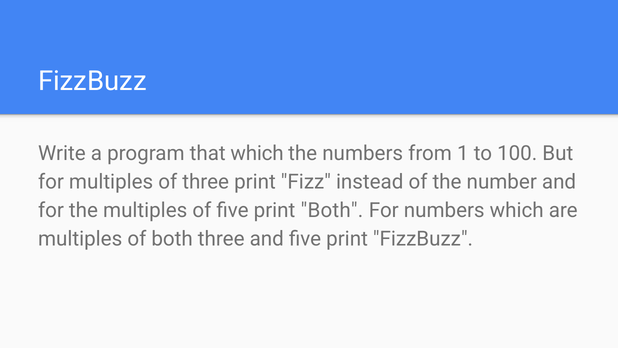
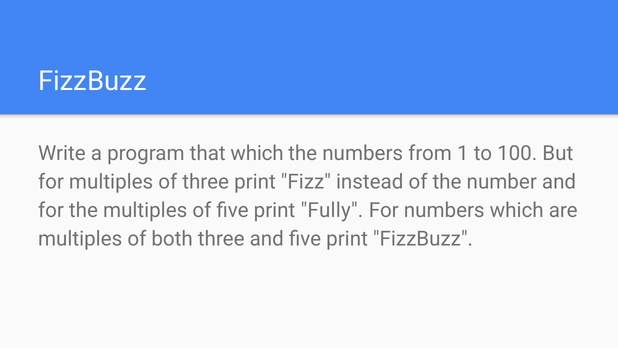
print Both: Both -> Fully (332, 210)
